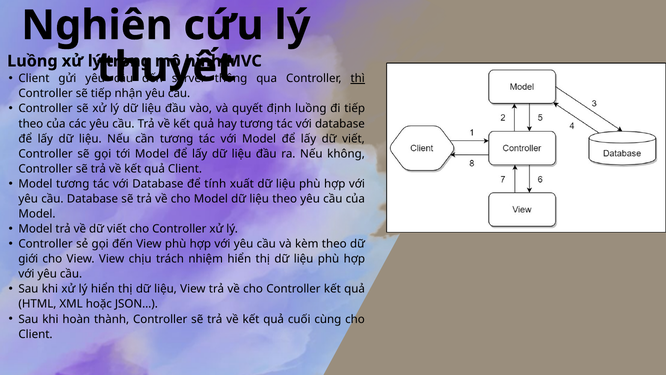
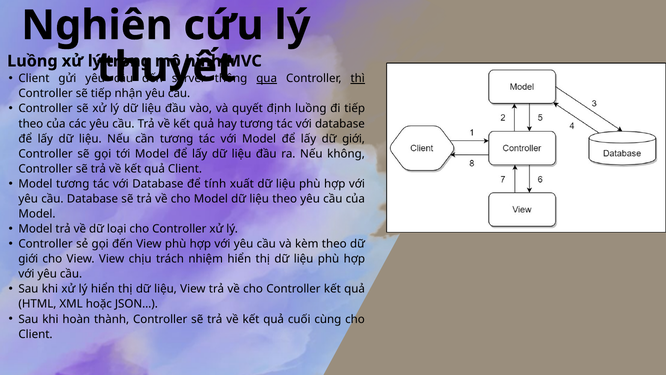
qua underline: none -> present (267, 79)
lấy dữ viết: viết -> giới (354, 139)
về dữ viết: viết -> loại (117, 229)
